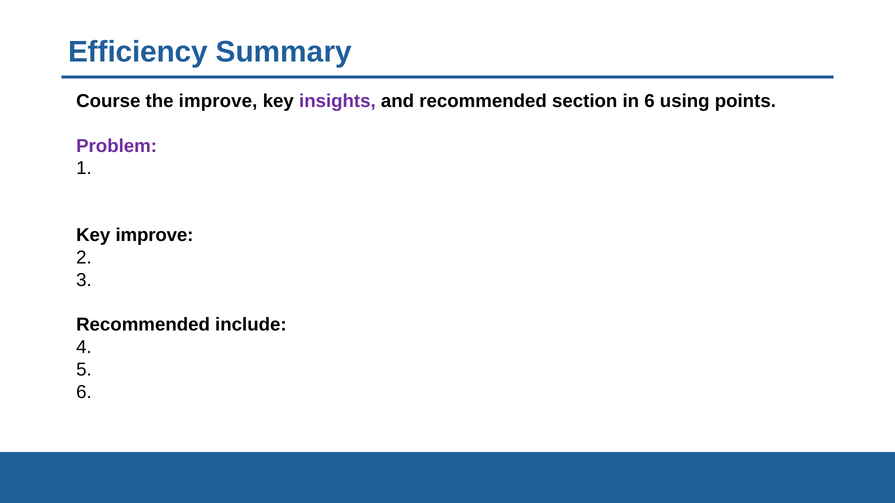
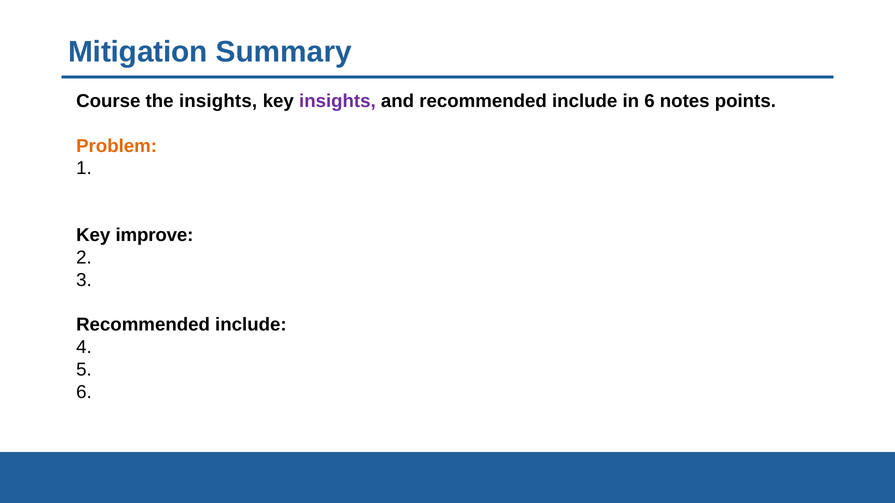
Efficiency: Efficiency -> Mitigation (138, 52)
the improve: improve -> insights (218, 101)
and recommended section: section -> include (585, 101)
using: using -> notes (685, 101)
Problem colour: purple -> orange (117, 146)
